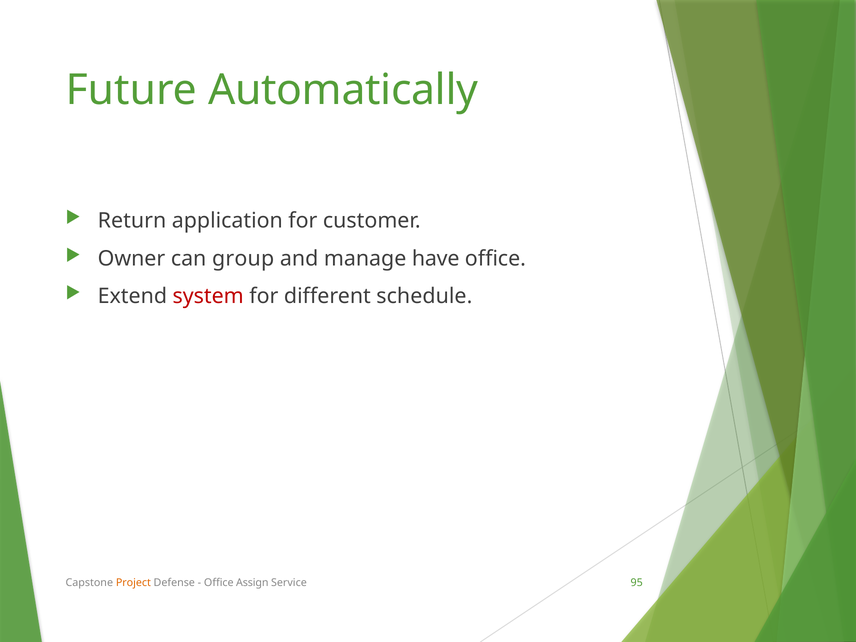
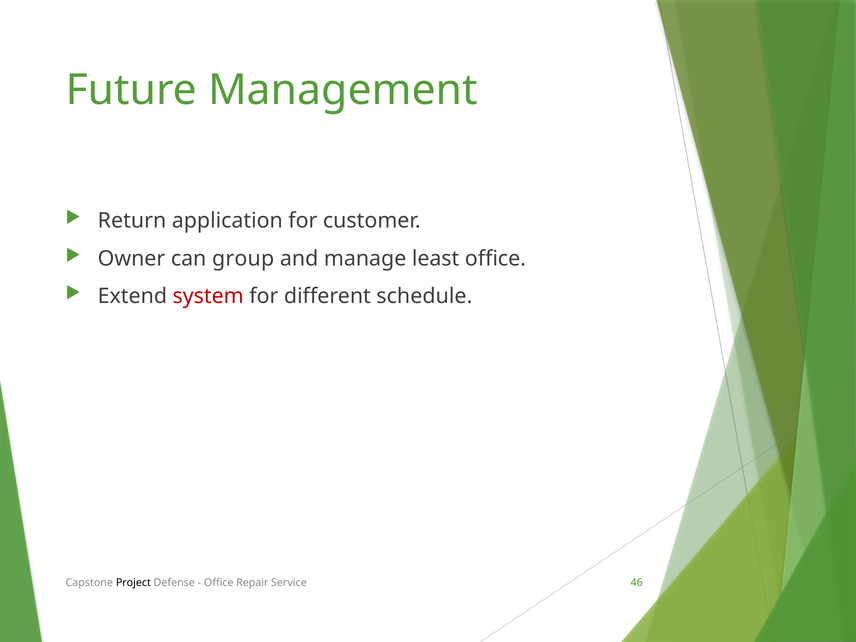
Automatically: Automatically -> Management (343, 90)
have: have -> least (436, 258)
Project colour: orange -> black (133, 583)
Assign: Assign -> Repair (252, 583)
95: 95 -> 46 (637, 583)
